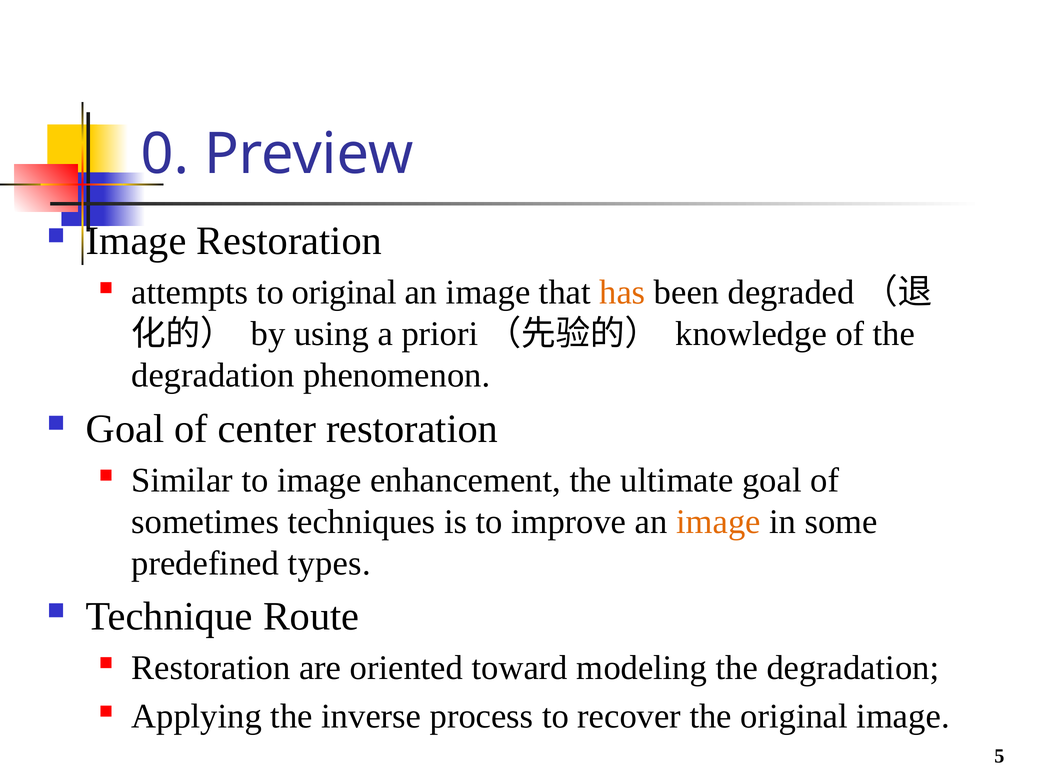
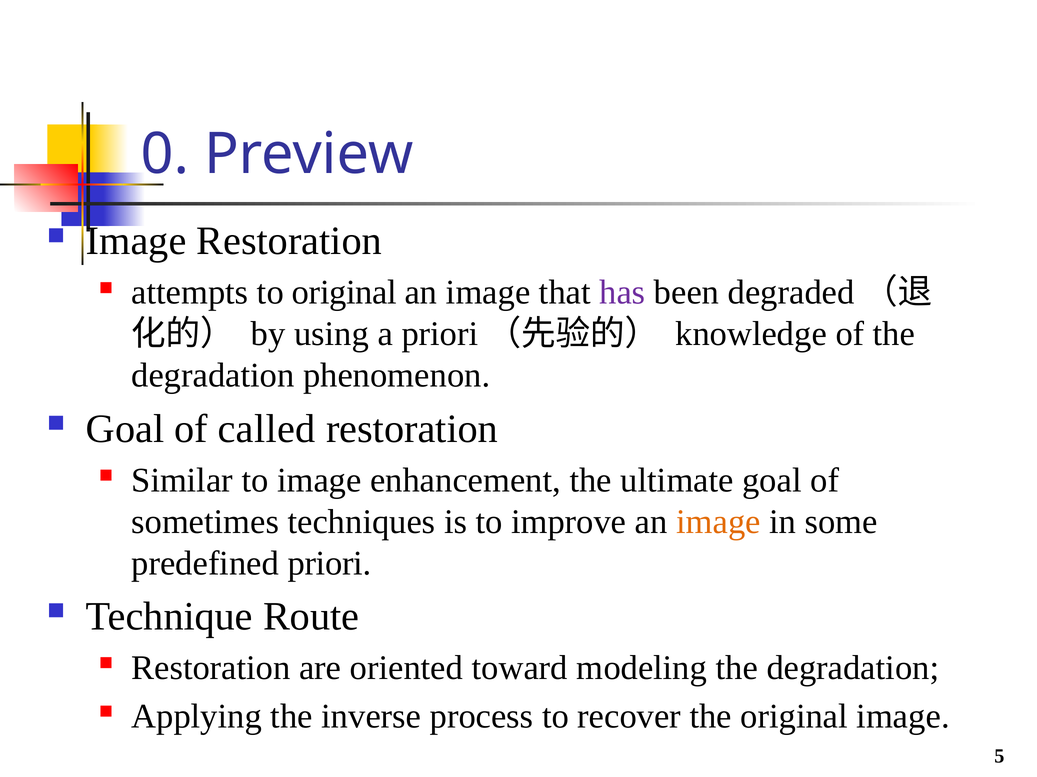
has colour: orange -> purple (622, 293)
center: center -> called (267, 429)
types: types -> priori (330, 564)
